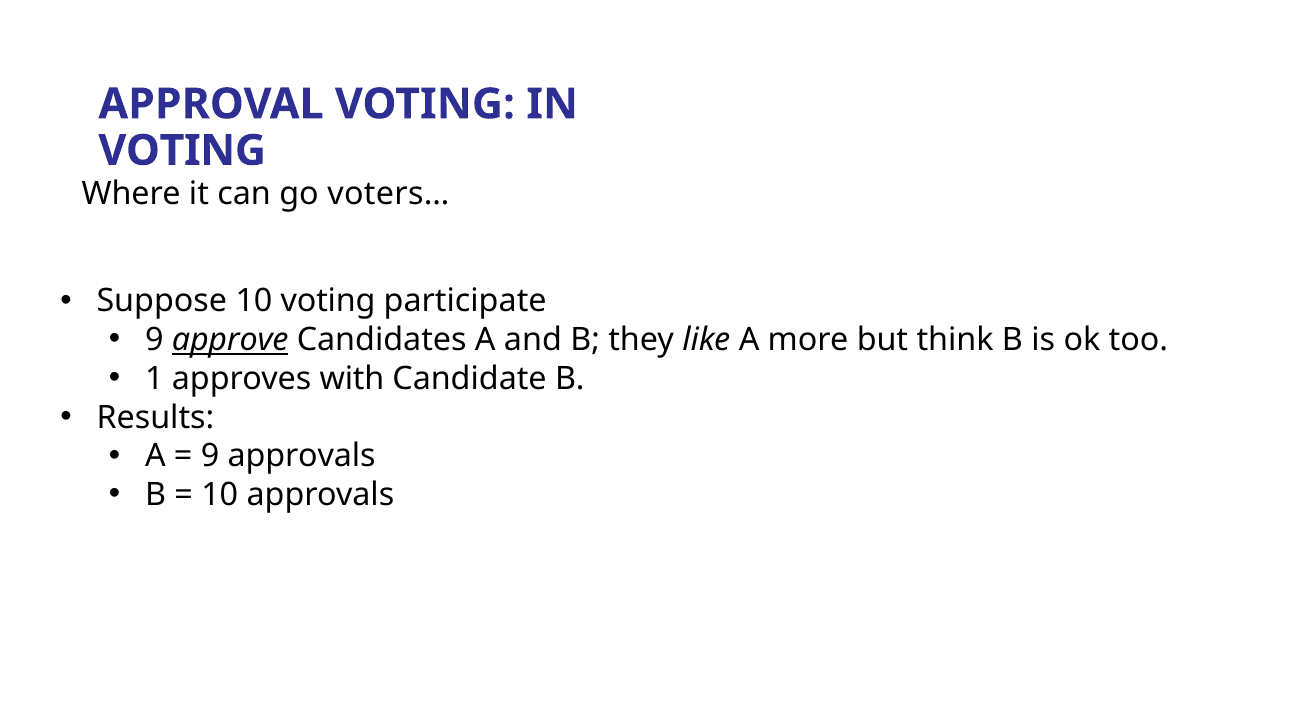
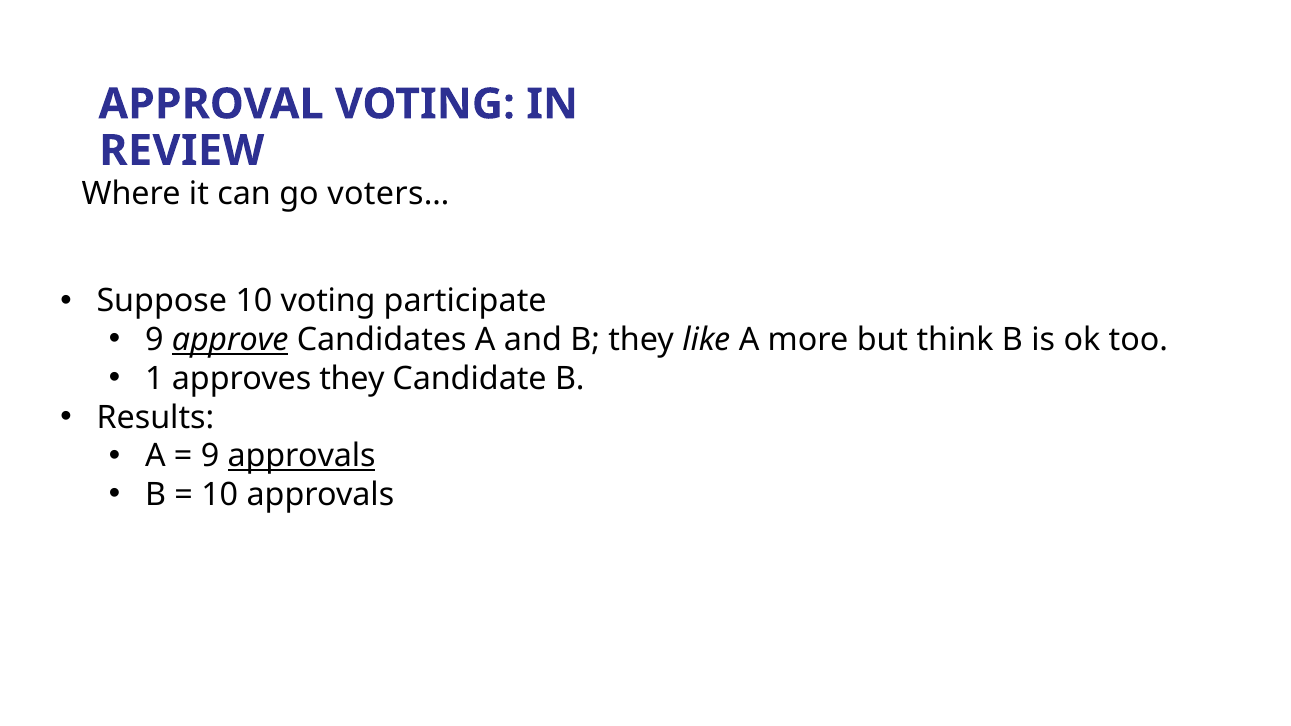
VOTING: VOTING -> REVIEW (182, 151)
approves with: with -> they (352, 379)
approvals underline: none -> present (302, 456)
